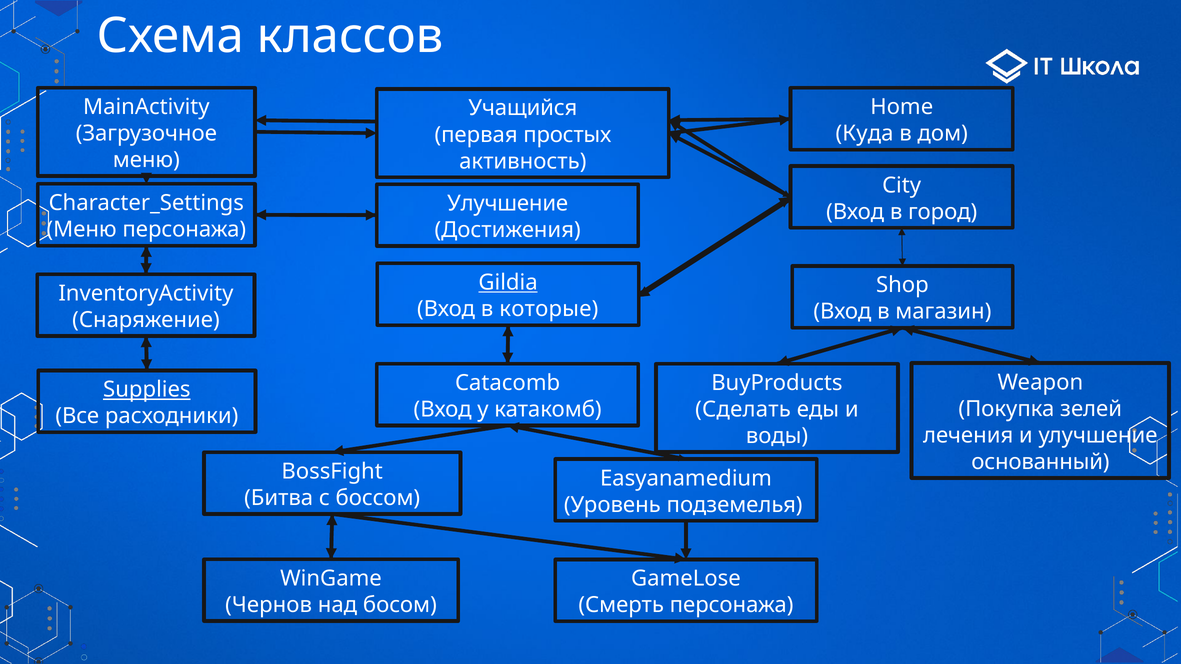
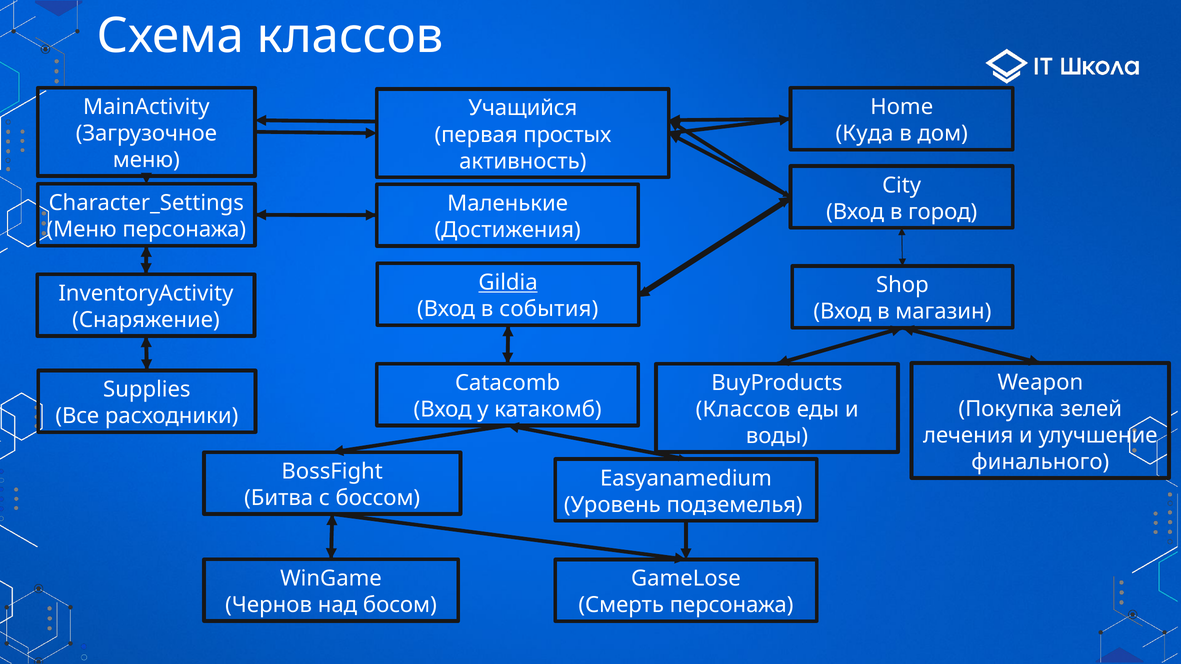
Улучшение: Улучшение -> Маленькие (508, 203)
которые: которые -> события (549, 309)
Supplies underline: present -> none (147, 390)
Сделать: Сделать -> Классов (743, 410)
основанный: основанный -> финального (1040, 462)
